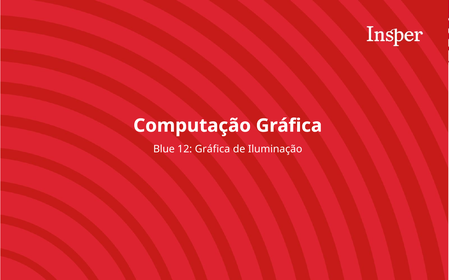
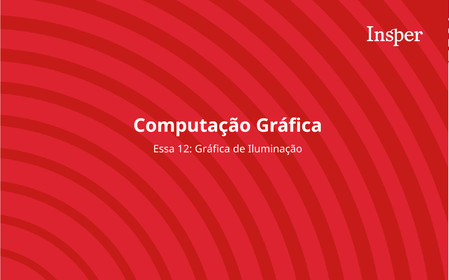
Blue: Blue -> Essa (164, 150)
